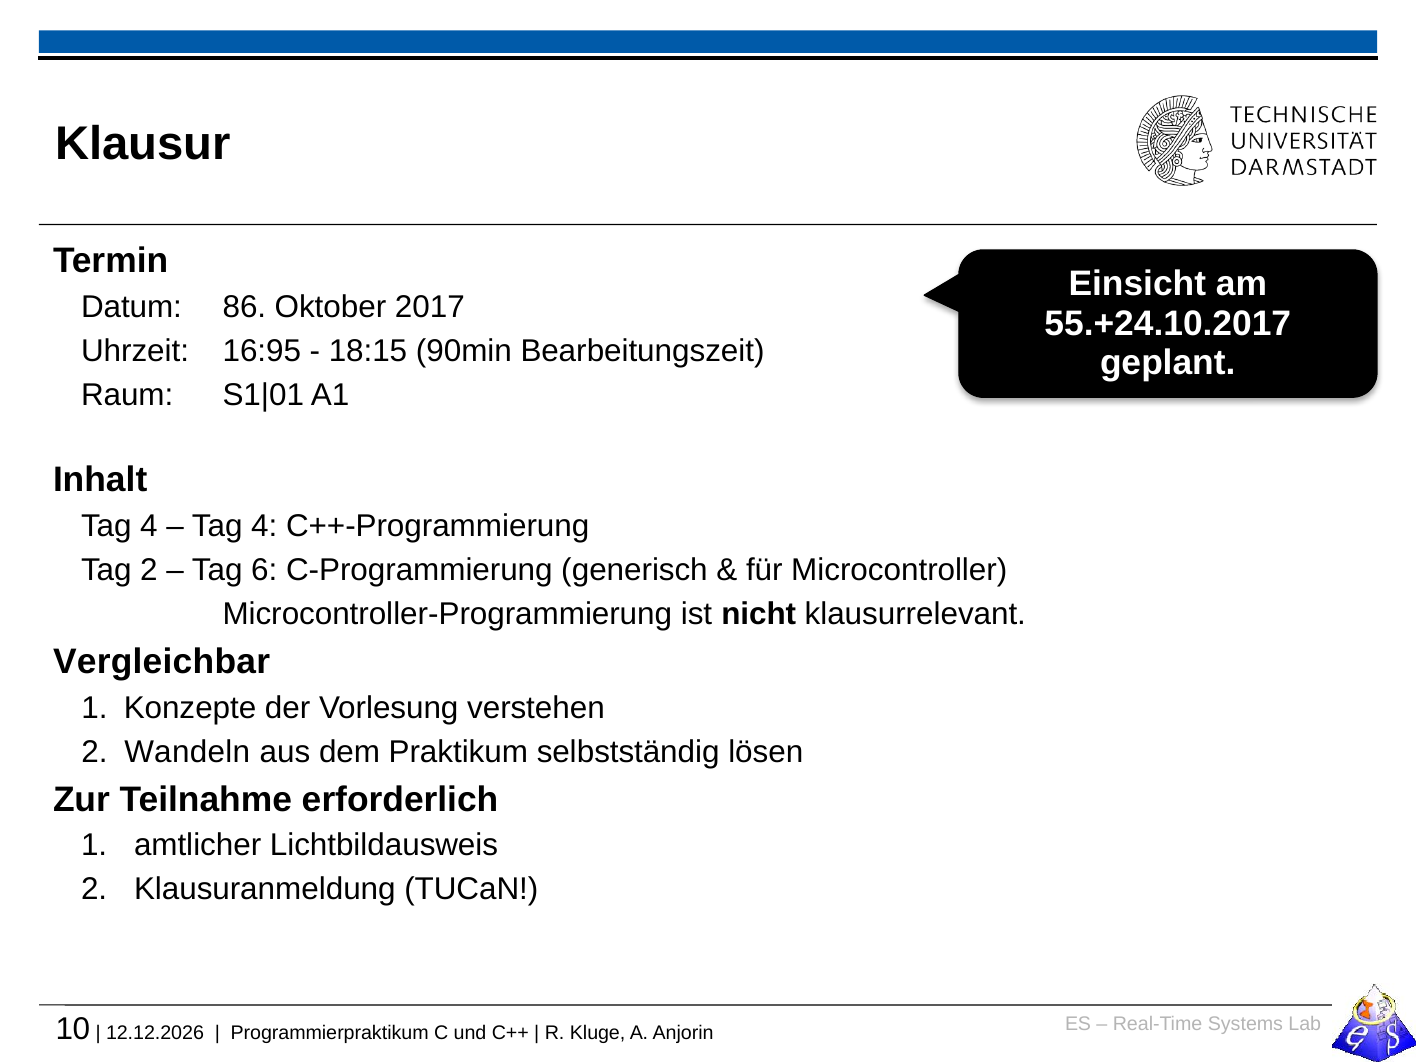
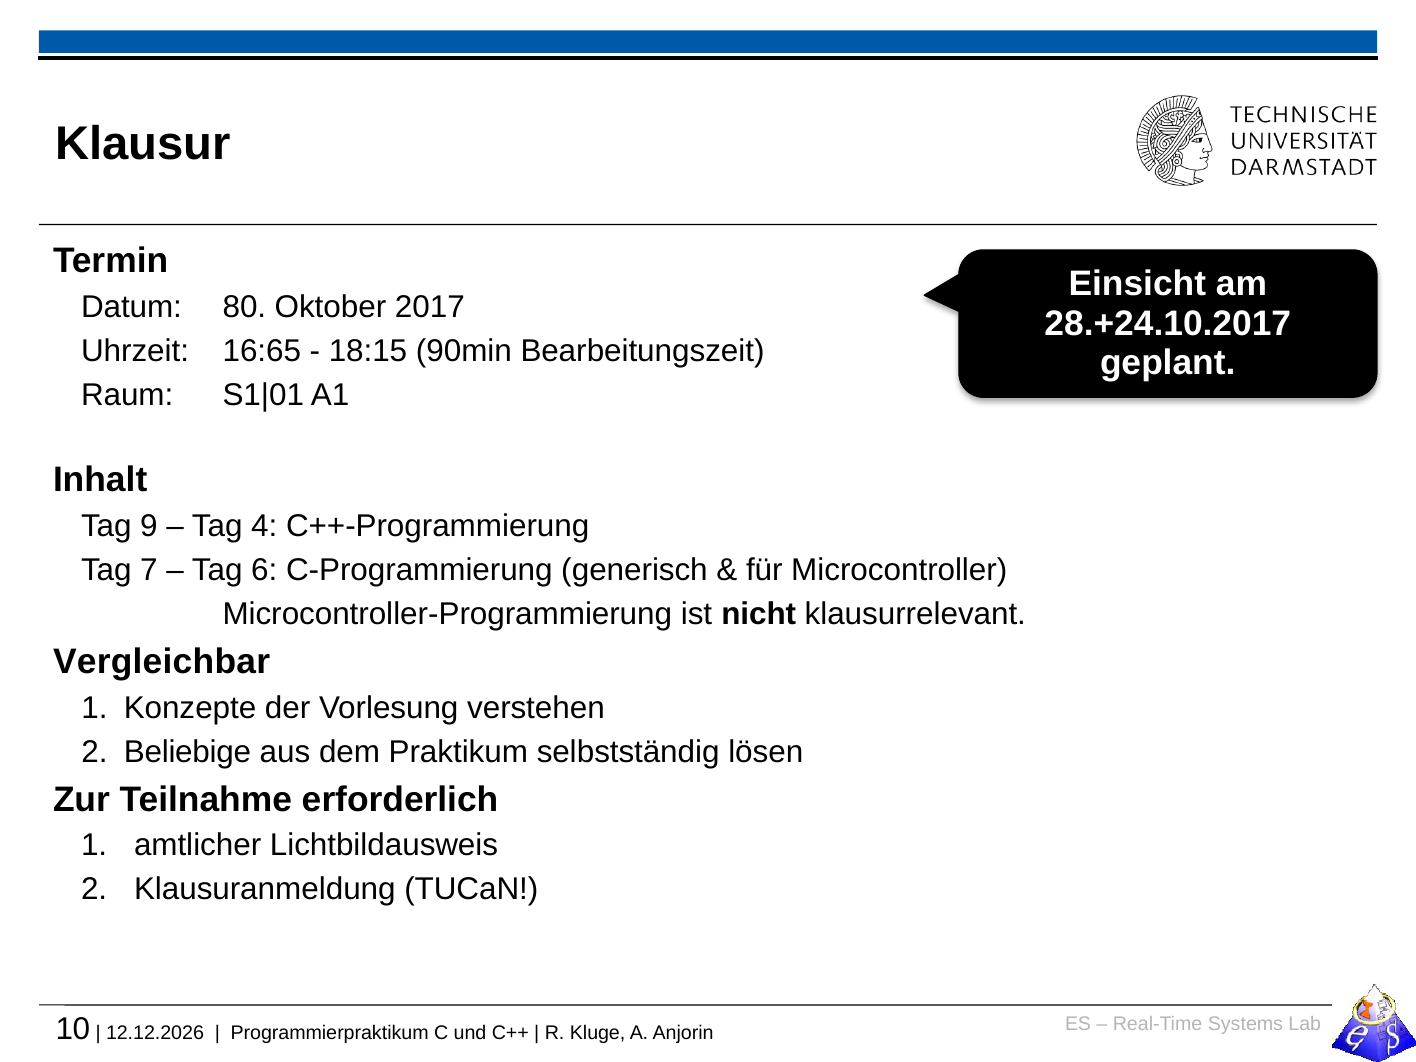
86: 86 -> 80 (244, 307)
55.+24.10.2017: 55.+24.10.2017 -> 28.+24.10.2017 (1168, 324)
16:95: 16:95 -> 16:65 (262, 351)
4: 4 -> 9 (149, 526)
Tag 2: 2 -> 7 (149, 570)
Wandeln: Wandeln -> Beliebige (188, 752)
